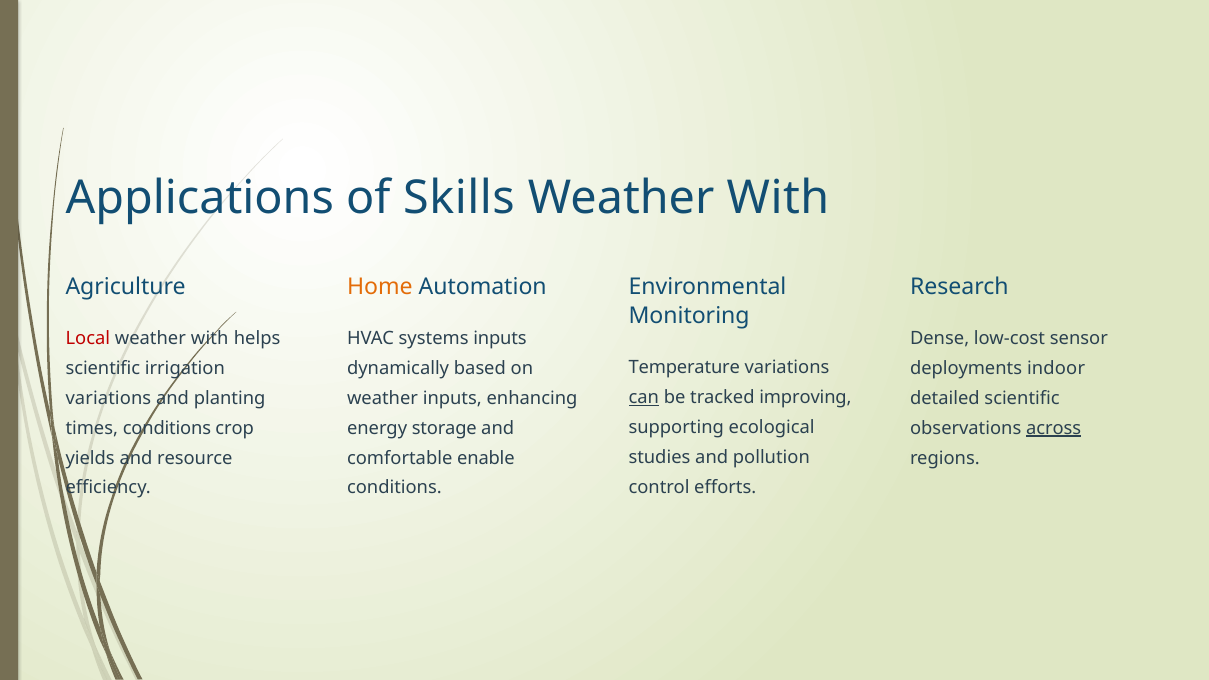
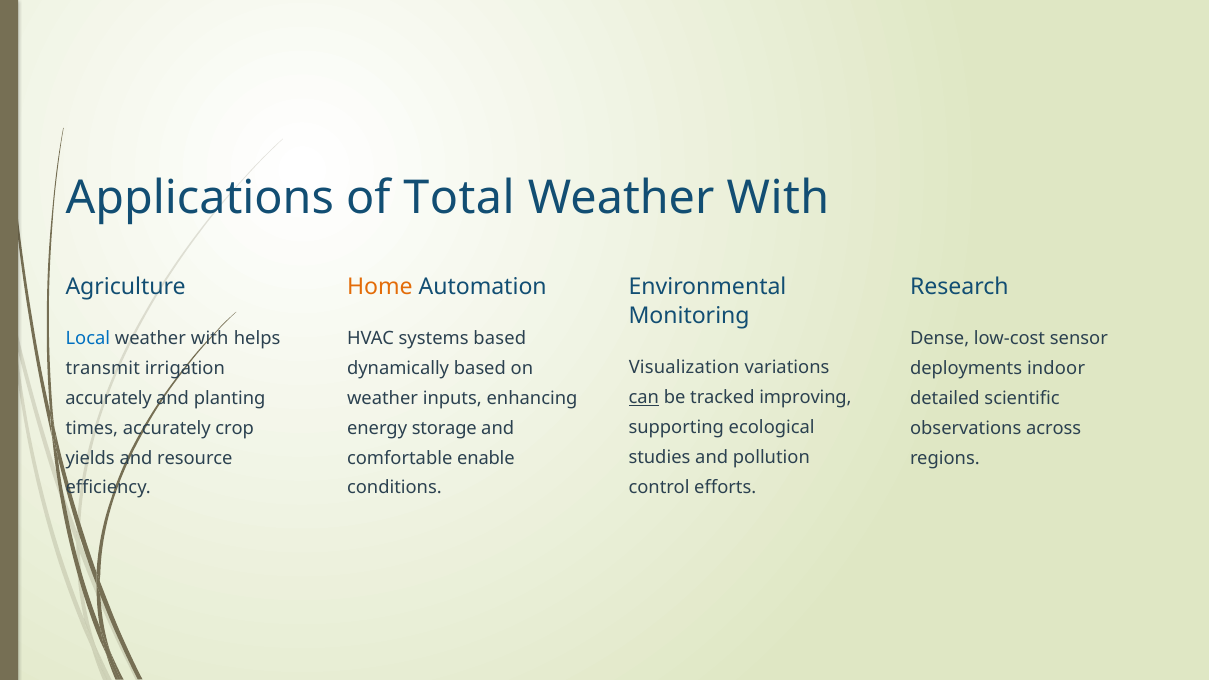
Skills: Skills -> Total (459, 198)
Local colour: red -> blue (88, 338)
systems inputs: inputs -> based (500, 338)
Temperature: Temperature -> Visualization (684, 368)
scientific: scientific -> transmit (103, 368)
variations: variations -> accurately (109, 398)
times conditions: conditions -> accurately (167, 428)
across underline: present -> none (1054, 428)
